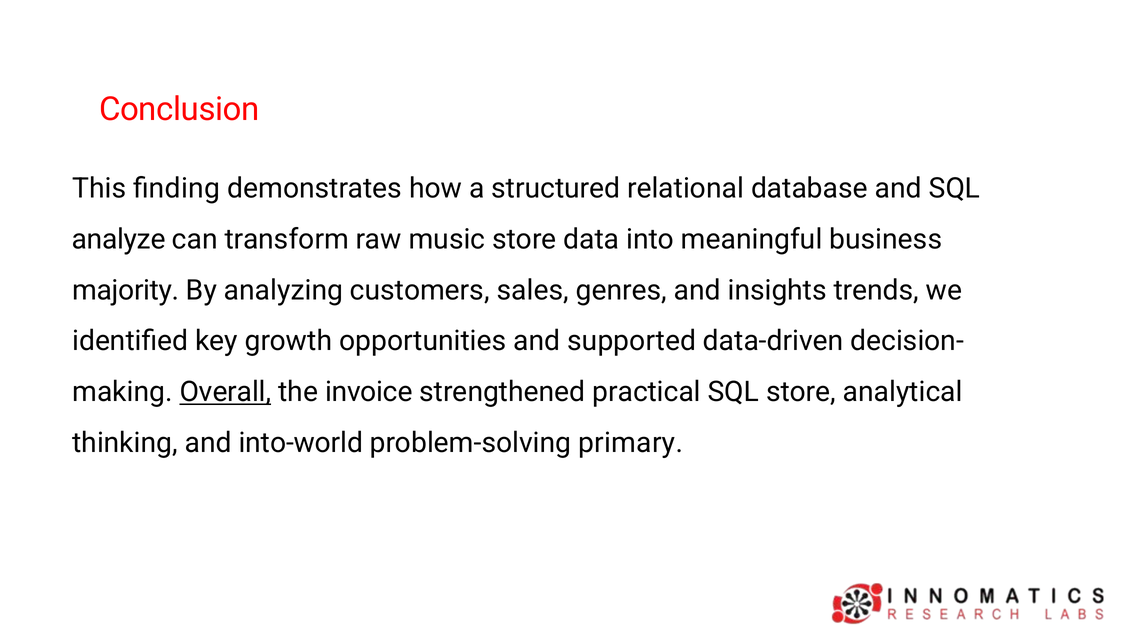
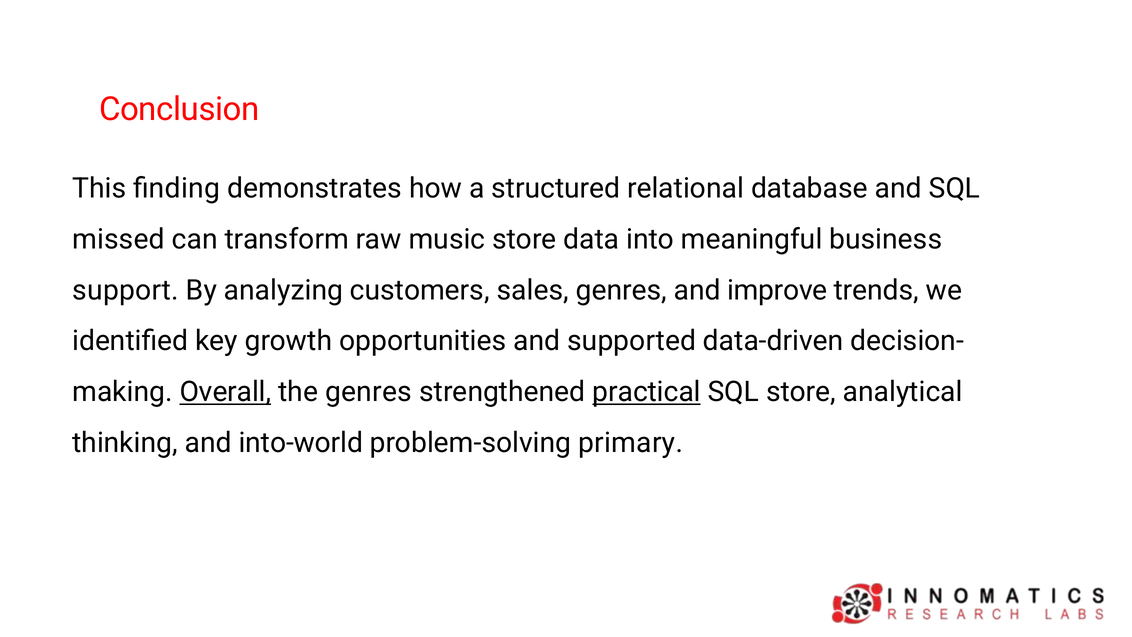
analyze: analyze -> missed (118, 239)
majority: majority -> support (125, 290)
insights: insights -> improve (777, 290)
the invoice: invoice -> genres (369, 392)
practical underline: none -> present (647, 392)
